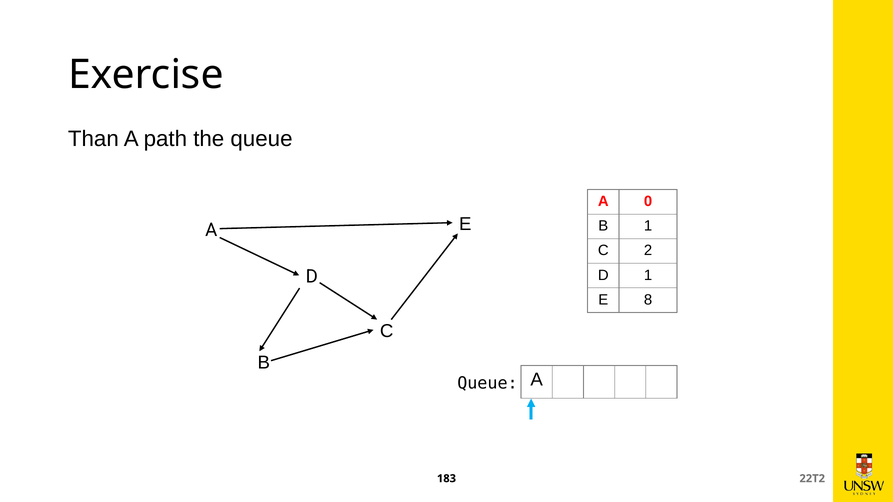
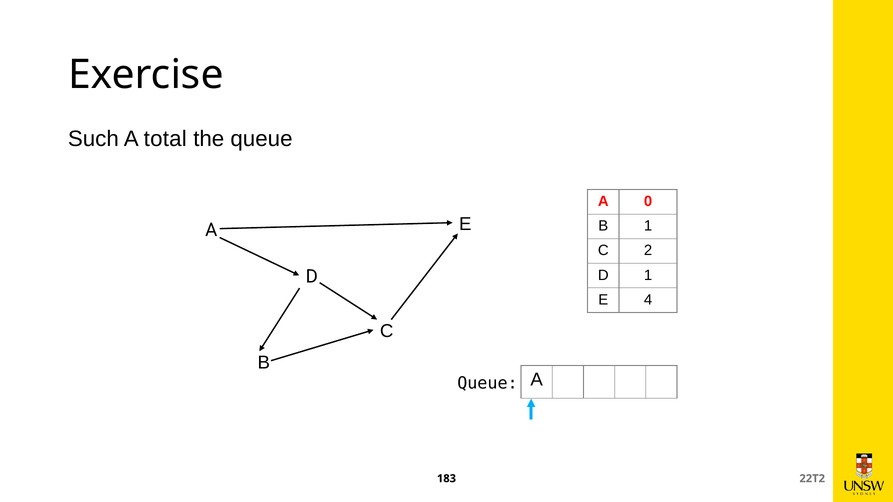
Than: Than -> Such (93, 139)
path: path -> total (165, 139)
8: 8 -> 4 (648, 300)
